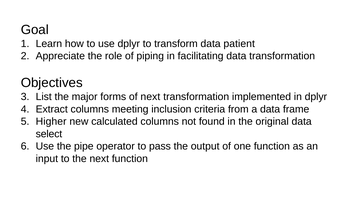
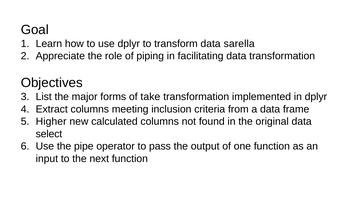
patient: patient -> sarella (239, 44)
of next: next -> take (150, 97)
